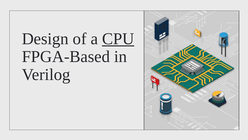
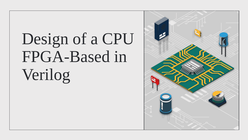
CPU underline: present -> none (118, 39)
